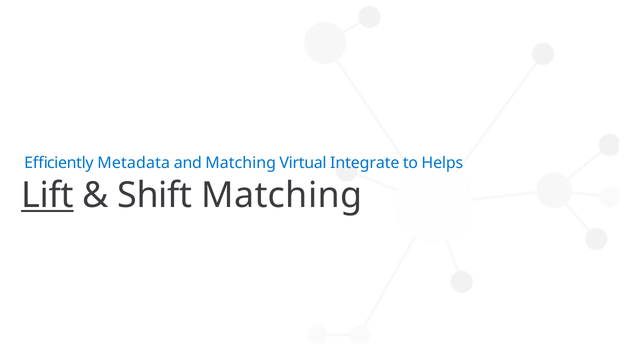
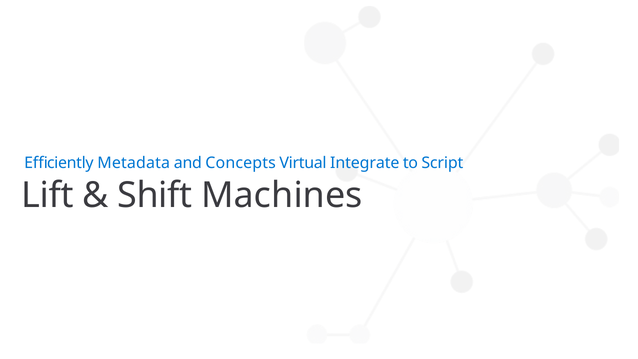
and Matching: Matching -> Concepts (241, 163)
Helps: Helps -> Script (442, 163)
Lift underline: present -> none (48, 195)
Shift Matching: Matching -> Machines (282, 195)
